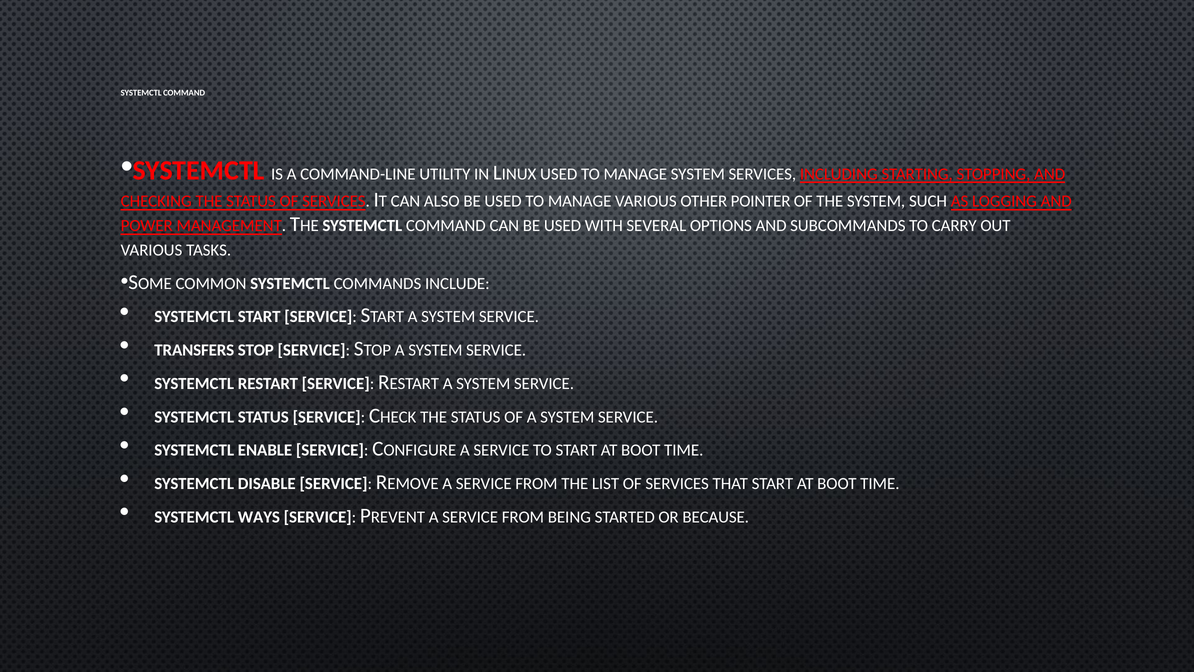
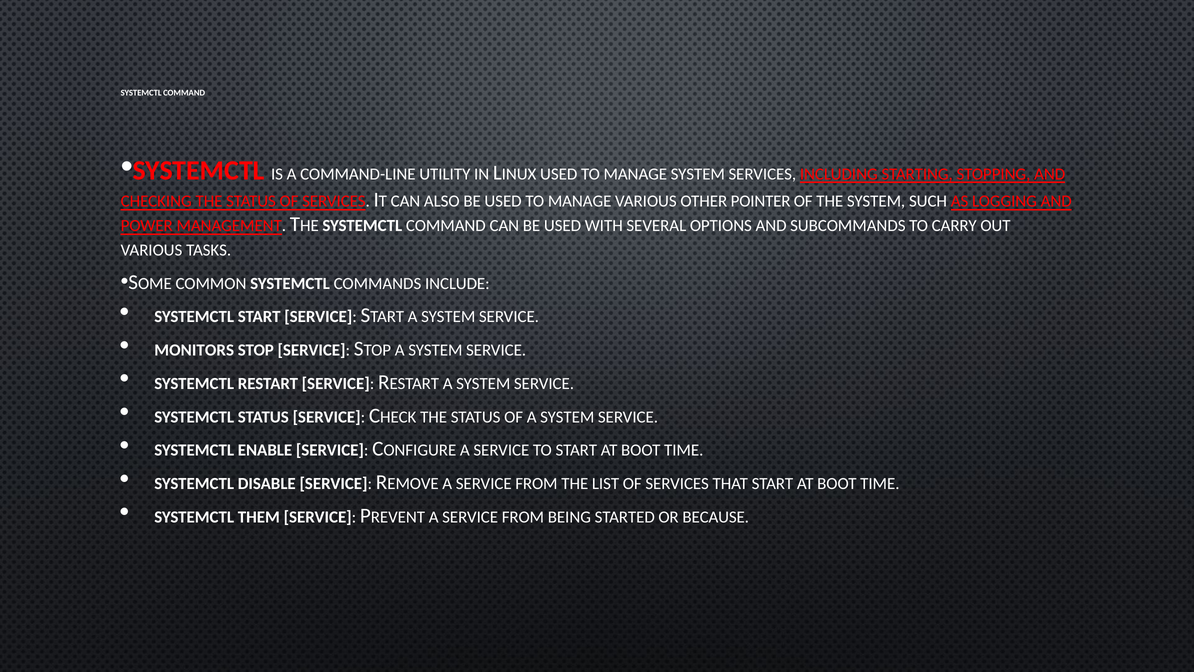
TRANSFERS: TRANSFERS -> MONITORS (194, 350)
WAYS: WAYS -> THEM (259, 517)
